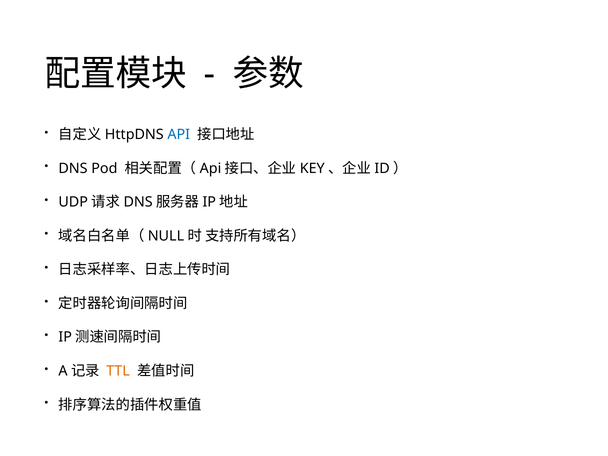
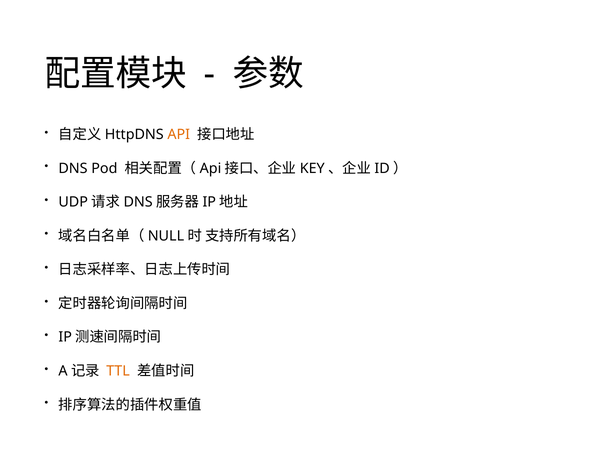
API colour: blue -> orange (179, 134)
